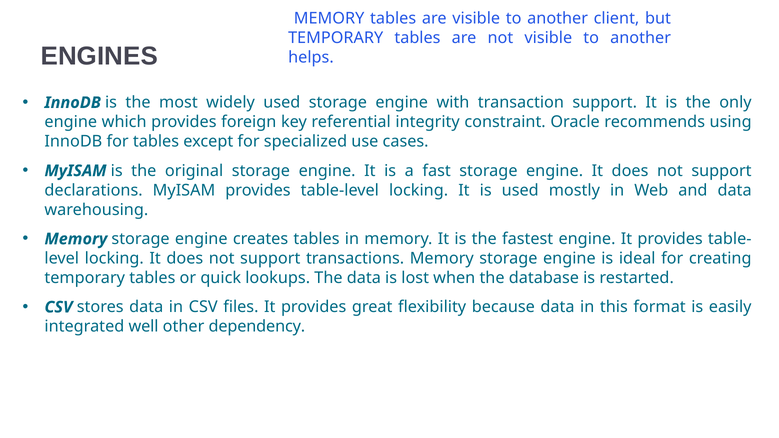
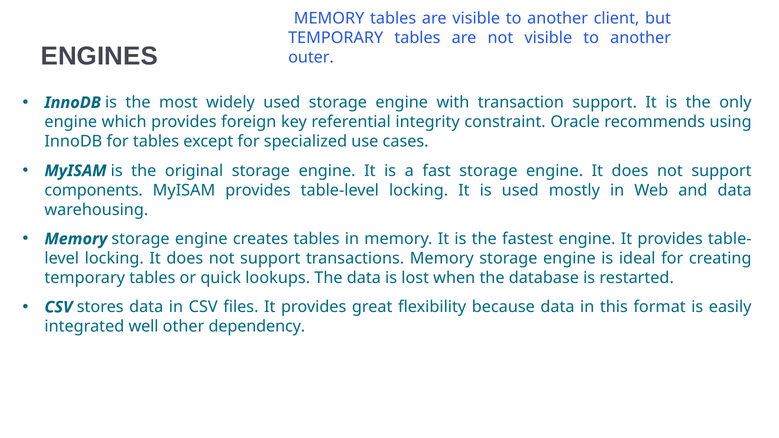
helps: helps -> outer (311, 58)
declarations: declarations -> components (94, 190)
